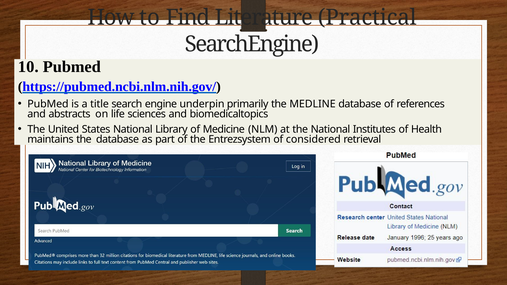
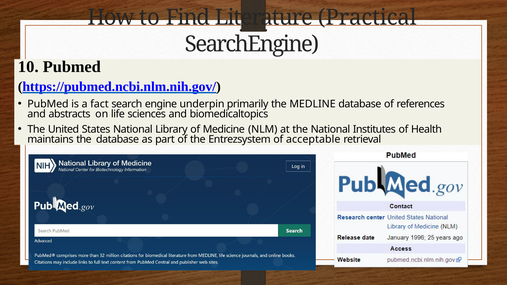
title: title -> fact (99, 104)
considered: considered -> acceptable (313, 139)
